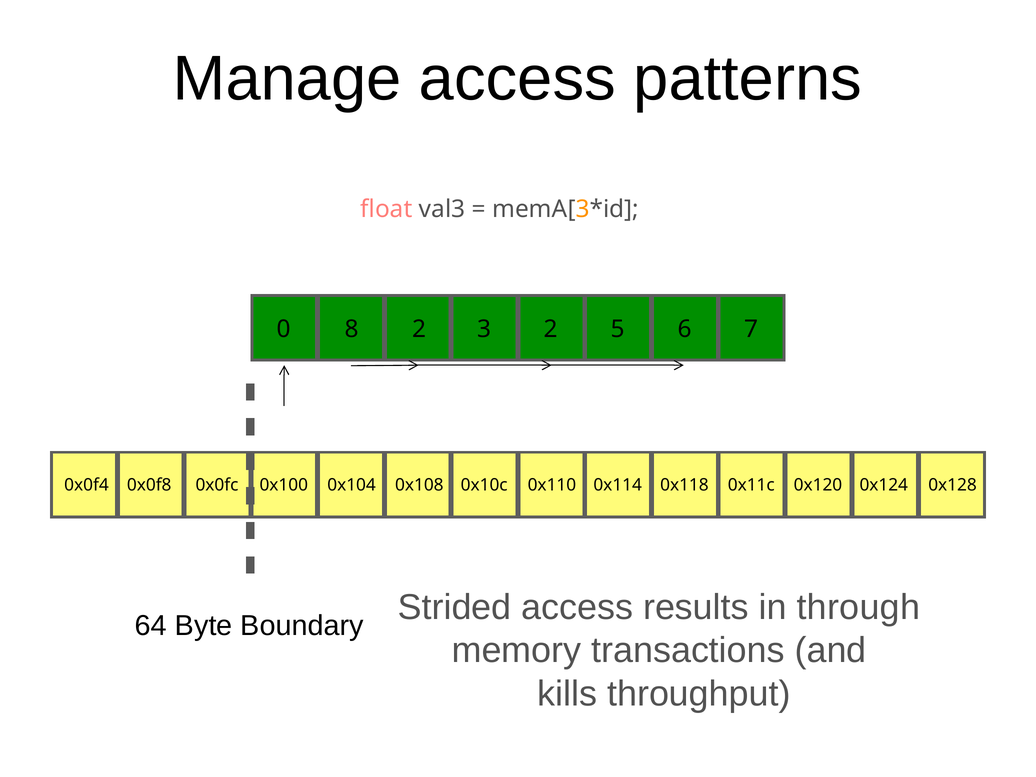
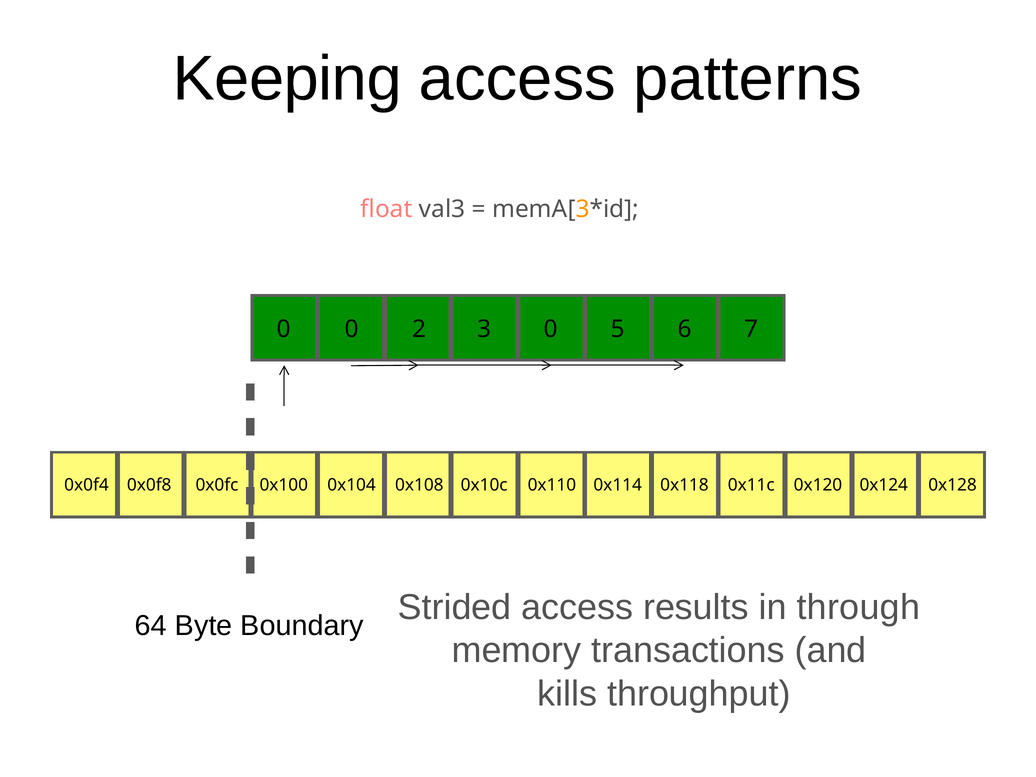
Manage: Manage -> Keeping (287, 79)
0 8: 8 -> 0 (352, 329)
3 2: 2 -> 0 (551, 329)
